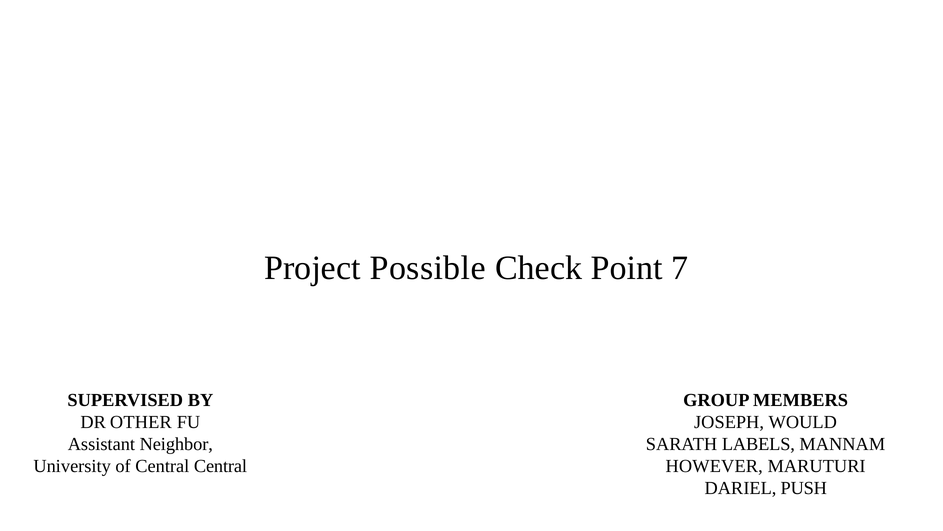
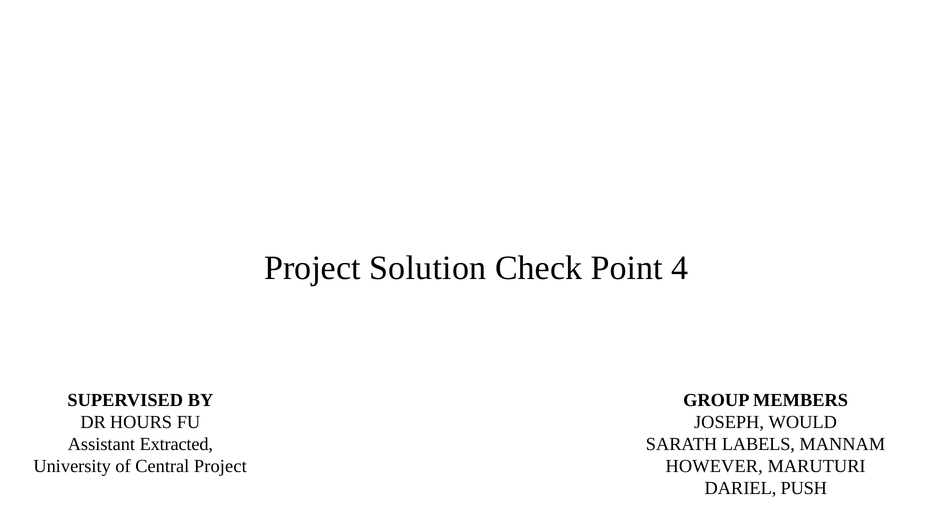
Possible: Possible -> Solution (428, 268)
7: 7 -> 4 (680, 268)
OTHER: OTHER -> HOURS (141, 422)
Neighbor: Neighbor -> Extracted (176, 444)
Central Central: Central -> Project (220, 466)
